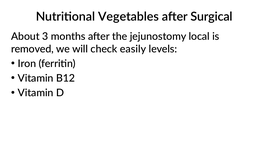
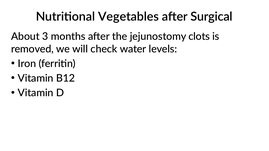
local: local -> clots (199, 37)
easily: easily -> water (133, 49)
